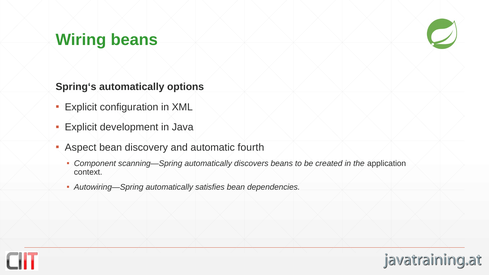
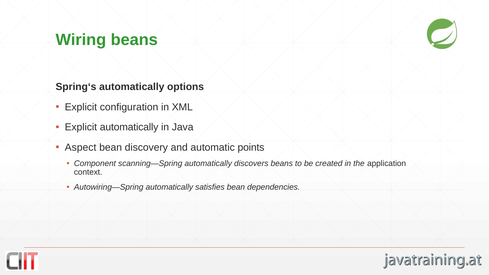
Explicit development: development -> automatically (129, 127)
fourth: fourth -> points (251, 147)
